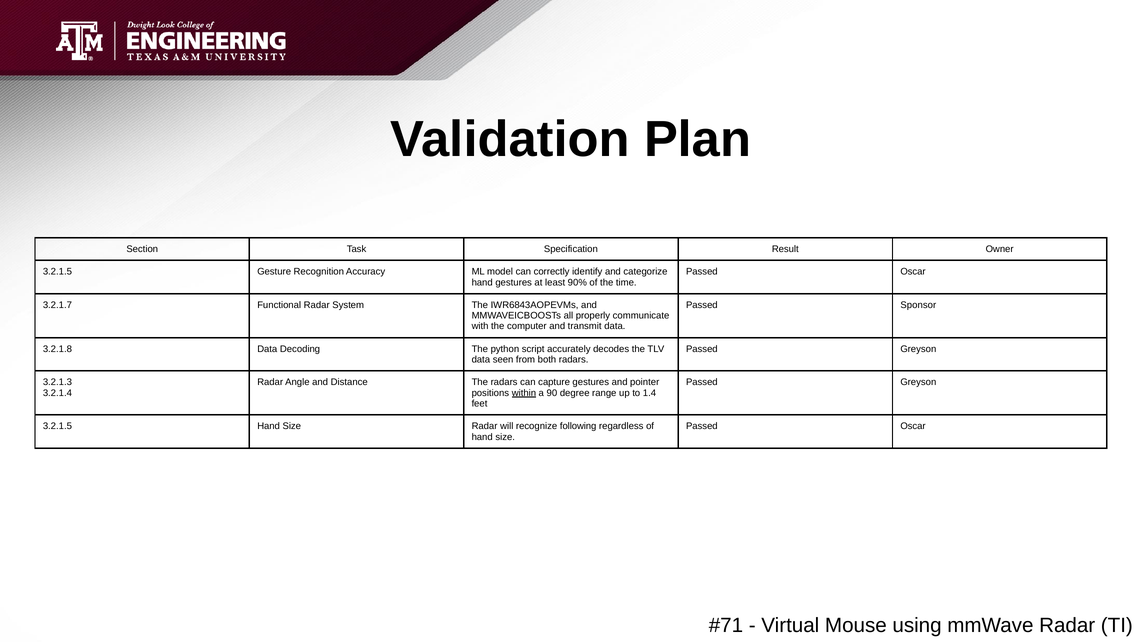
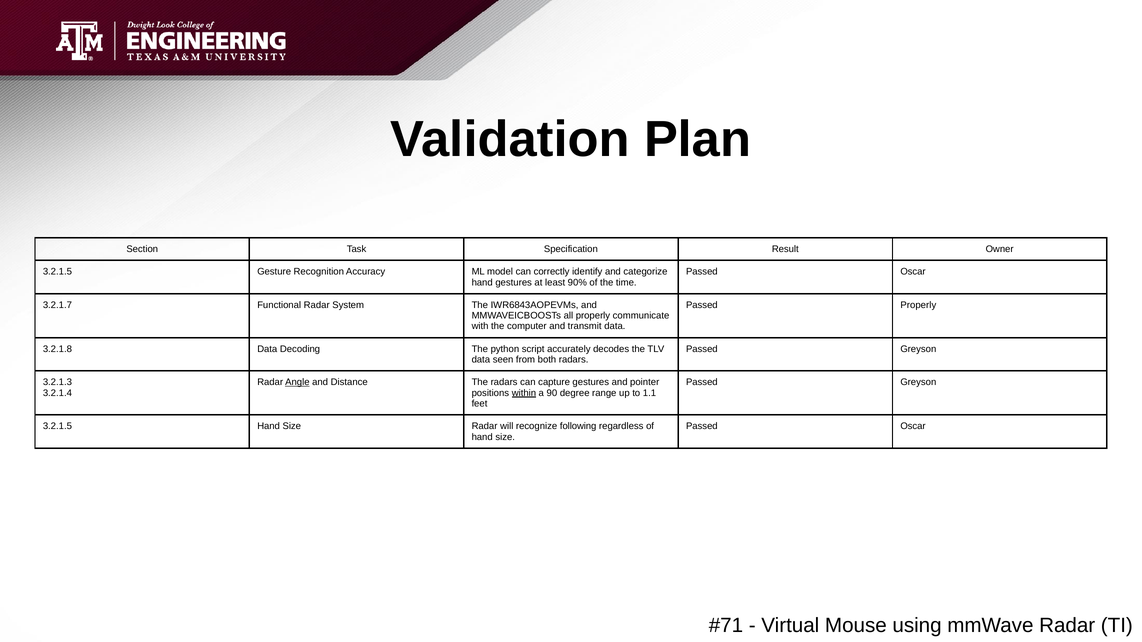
Passed Sponsor: Sponsor -> Properly (918, 305)
Angle underline: none -> present (297, 382)
1.4: 1.4 -> 1.1 (649, 393)
